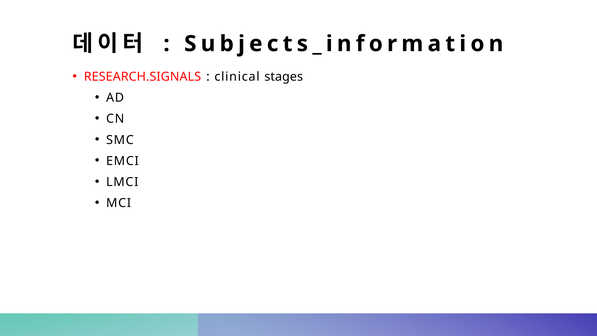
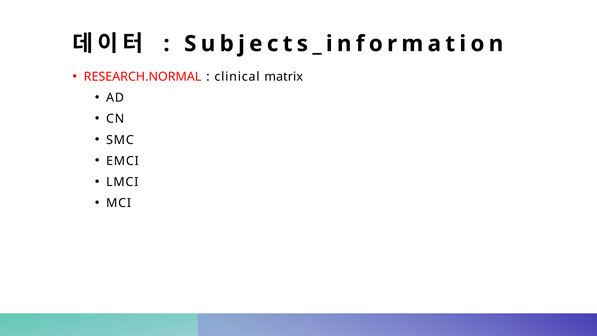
RESEARCH.SIGNALS: RESEARCH.SIGNALS -> RESEARCH.NORMAL (143, 77)
stages: stages -> matrix (284, 77)
